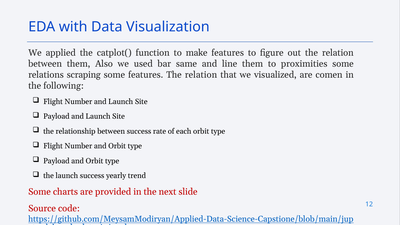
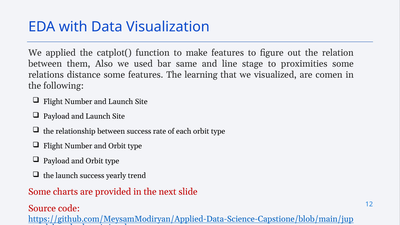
line them: them -> stage (253, 64)
scraping: scraping -> distance (84, 75)
features The relation: relation -> learning (201, 75)
